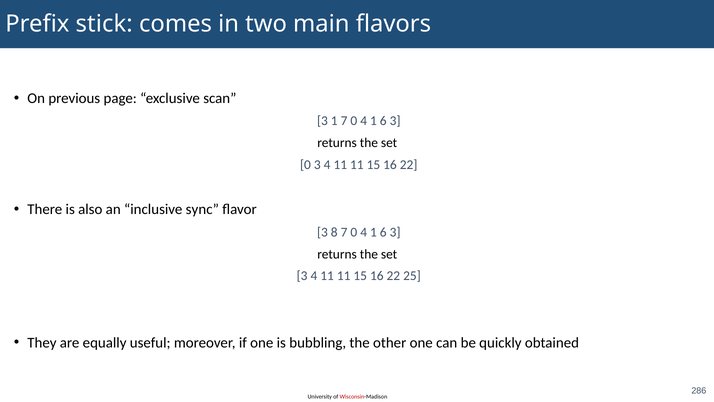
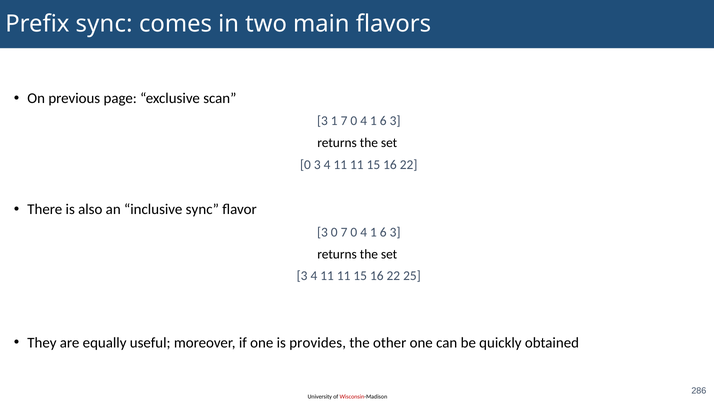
Prefix stick: stick -> sync (104, 24)
3 8: 8 -> 0 (334, 232)
bubbling: bubbling -> provides (318, 342)
